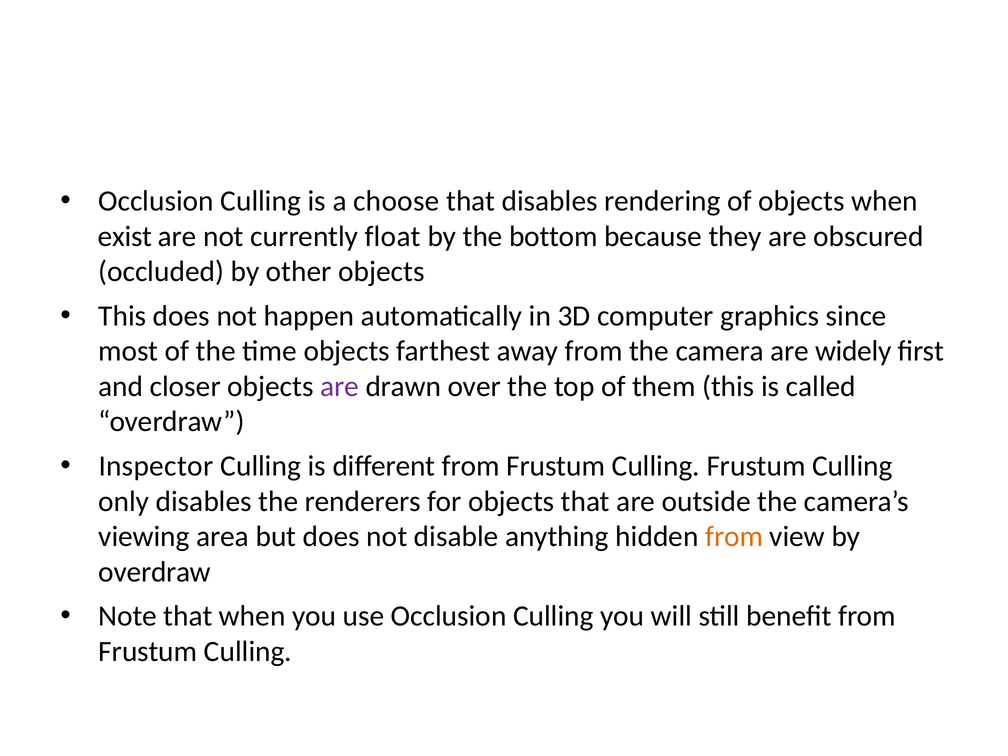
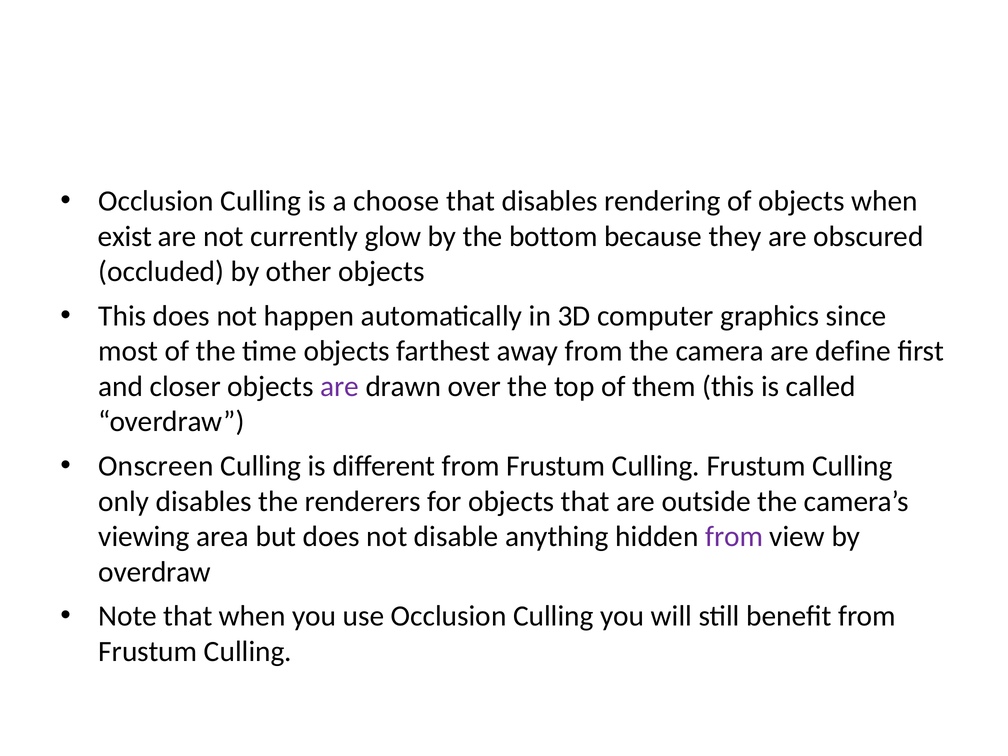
float: float -> glow (393, 236)
widely: widely -> define (853, 351)
Inspector: Inspector -> Onscreen (156, 466)
from colour: orange -> purple (734, 537)
